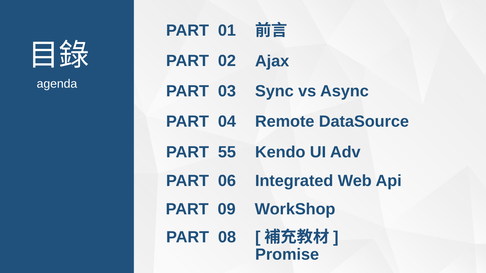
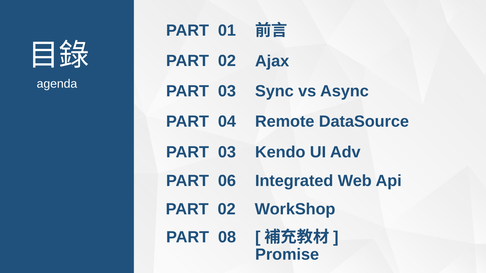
55: 55 -> 03 (227, 152)
09: 09 -> 02 (227, 209)
